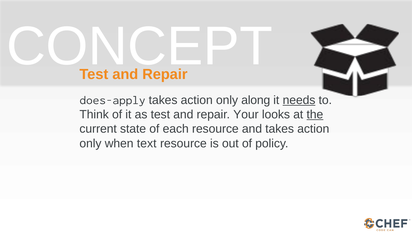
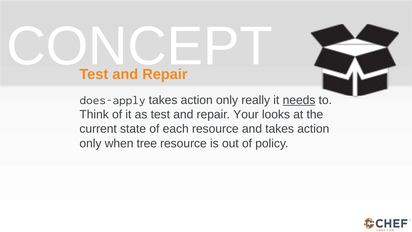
along: along -> really (256, 100)
the underline: present -> none (315, 114)
text: text -> tree (147, 143)
